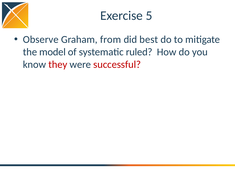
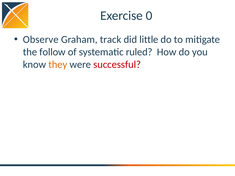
5: 5 -> 0 (149, 16)
from: from -> track (111, 40)
best: best -> little (149, 40)
model: model -> follow (53, 52)
they colour: red -> orange (58, 65)
